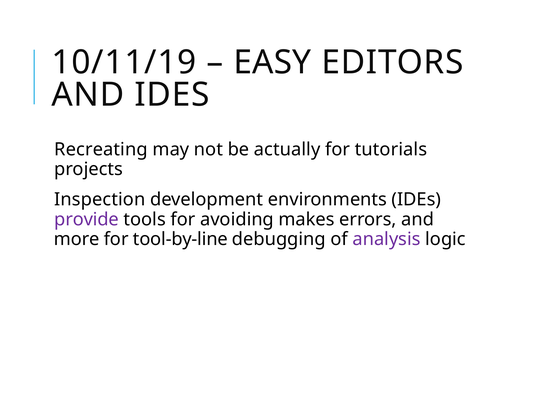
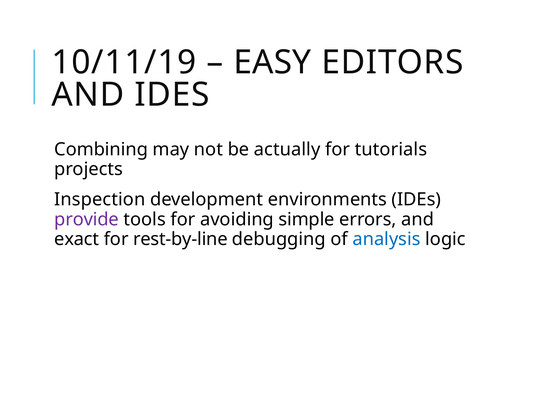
Recreating: Recreating -> Combining (101, 150)
makes: makes -> simple (307, 219)
more: more -> exact (77, 239)
tool-by-line: tool-by-line -> rest-by-line (180, 239)
analysis colour: purple -> blue (387, 239)
